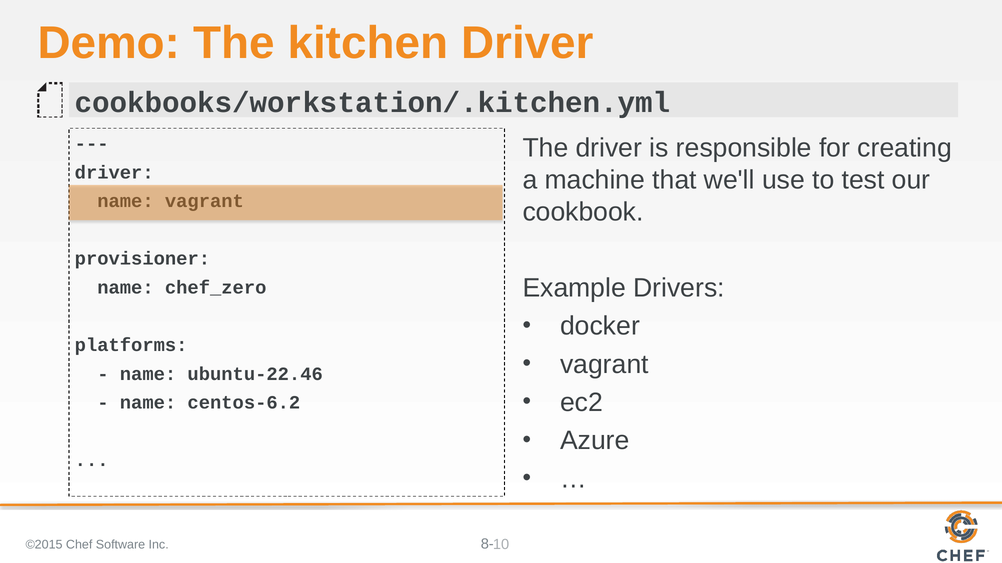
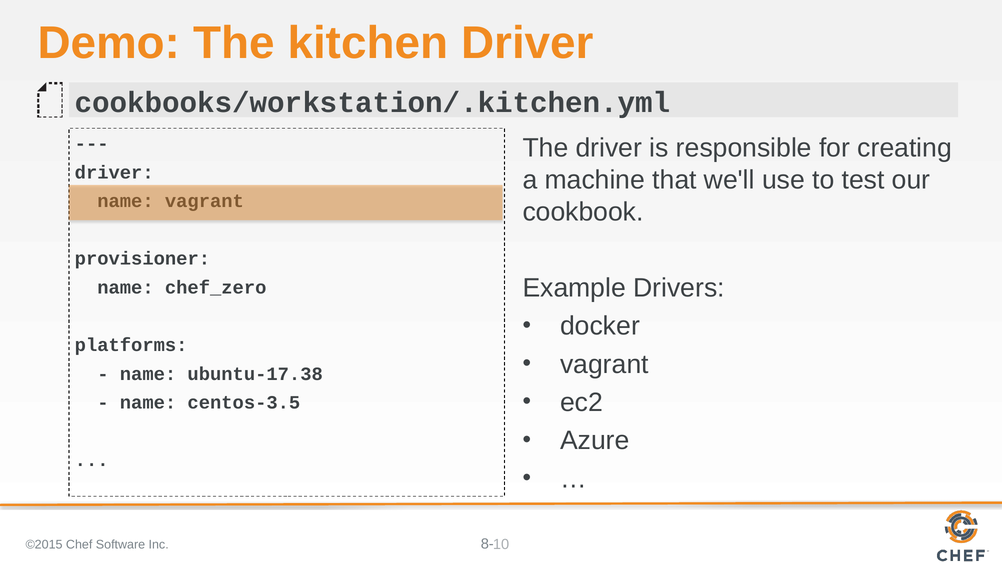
ubuntu-22.46: ubuntu-22.46 -> ubuntu-17.38 (255, 374)
centos-6.2: centos-6.2 -> centos-3.5 (244, 403)
